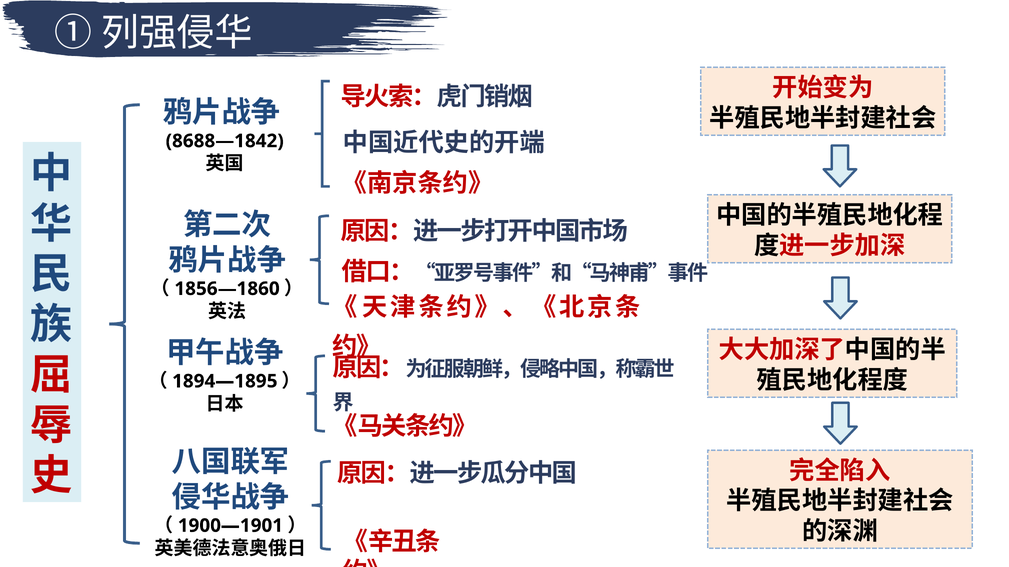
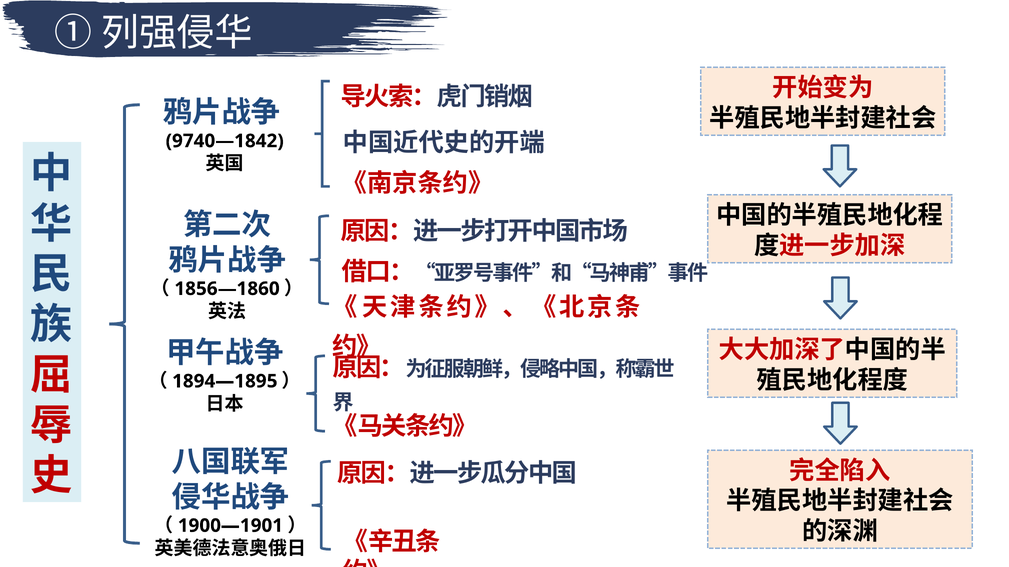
8688—1842: 8688—1842 -> 9740—1842 (225, 141)
